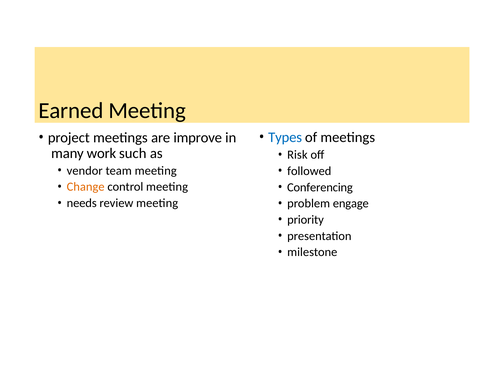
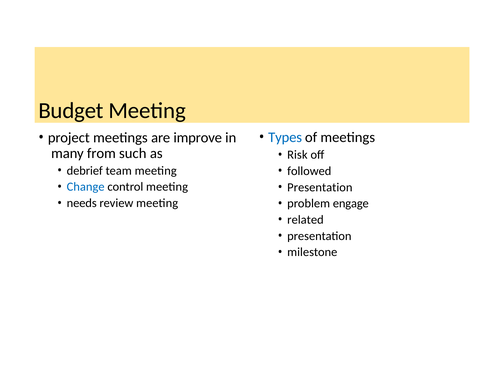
Earned: Earned -> Budget (71, 111)
work: work -> from (101, 154)
vendor: vendor -> debrief (85, 171)
Change colour: orange -> blue (86, 187)
Conferencing: Conferencing -> Presentation (320, 187)
priority: priority -> related (305, 220)
